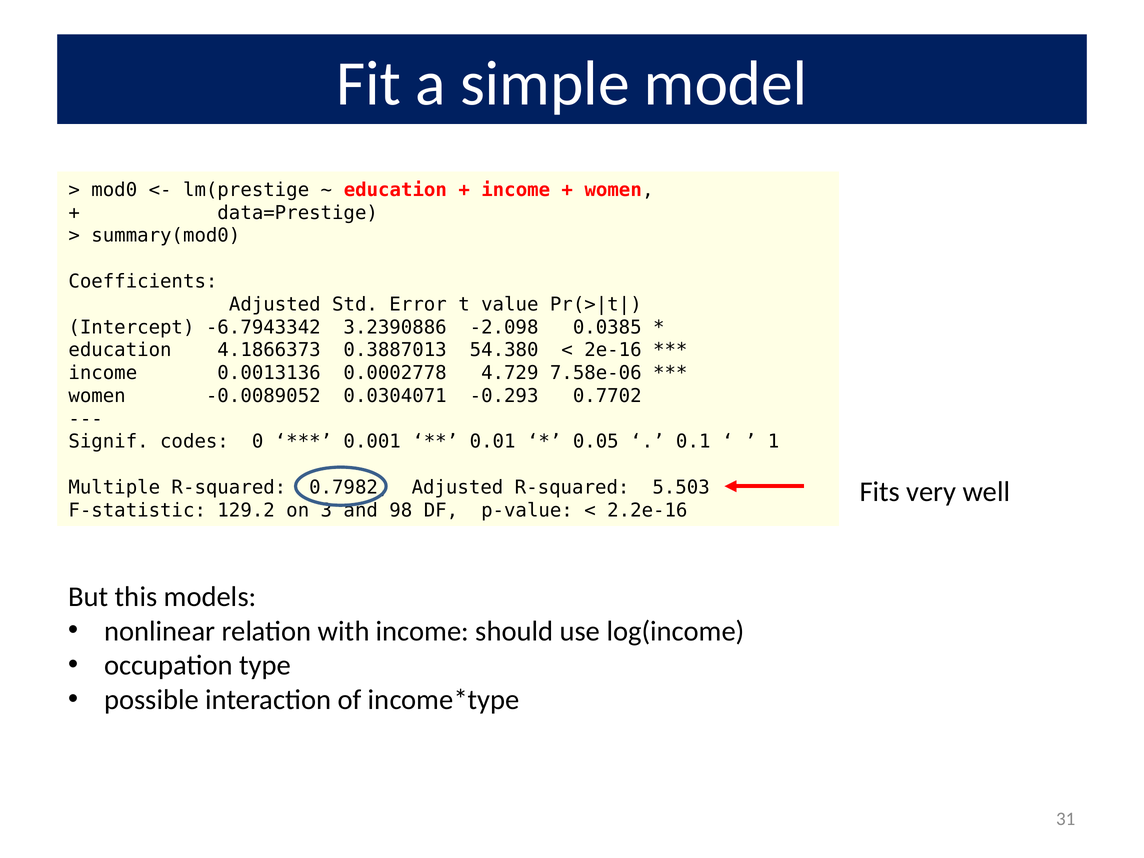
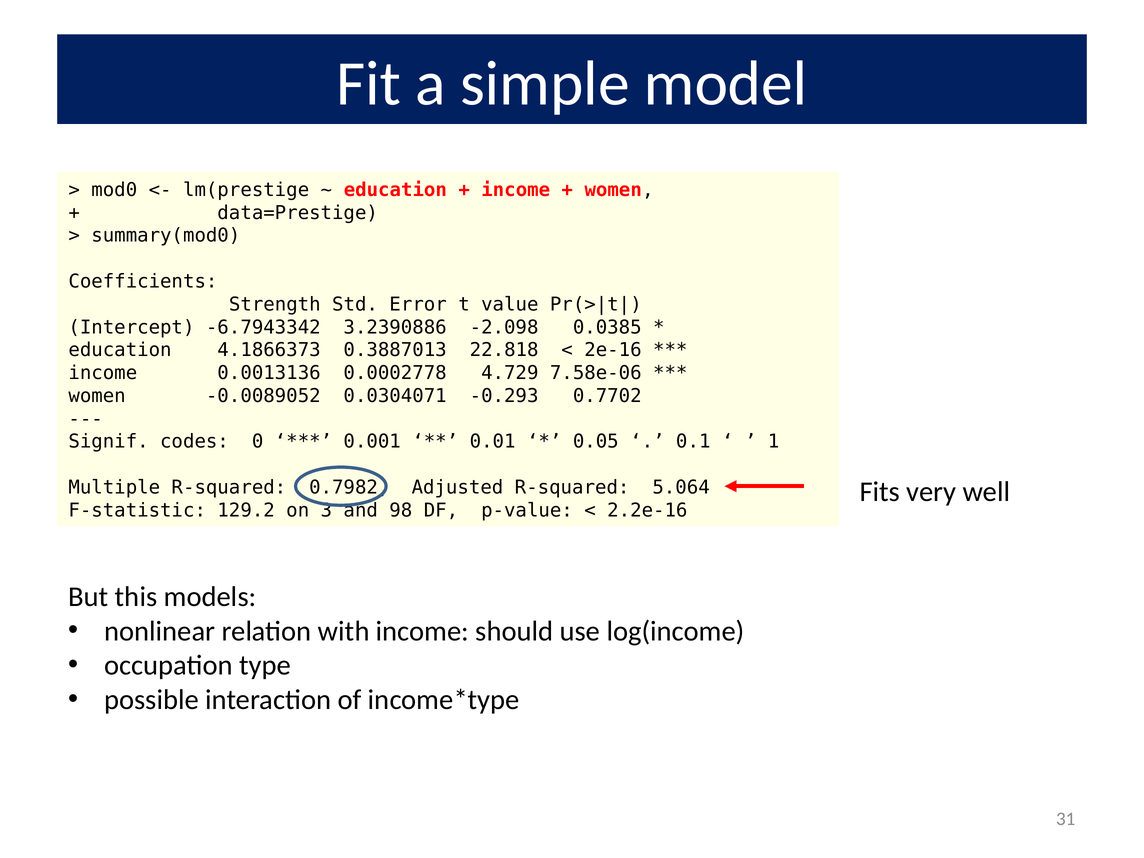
Adjusted: Adjusted -> Strength (275, 304)
54.380: 54.380 -> 22.818 (504, 350)
5.503: 5.503 -> 5.064 (681, 487)
